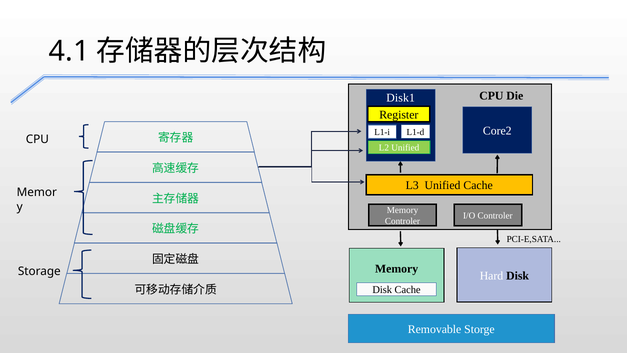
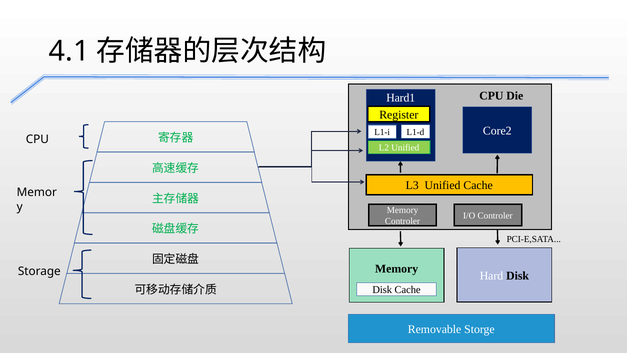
Disk1: Disk1 -> Hard1 (401, 98)
